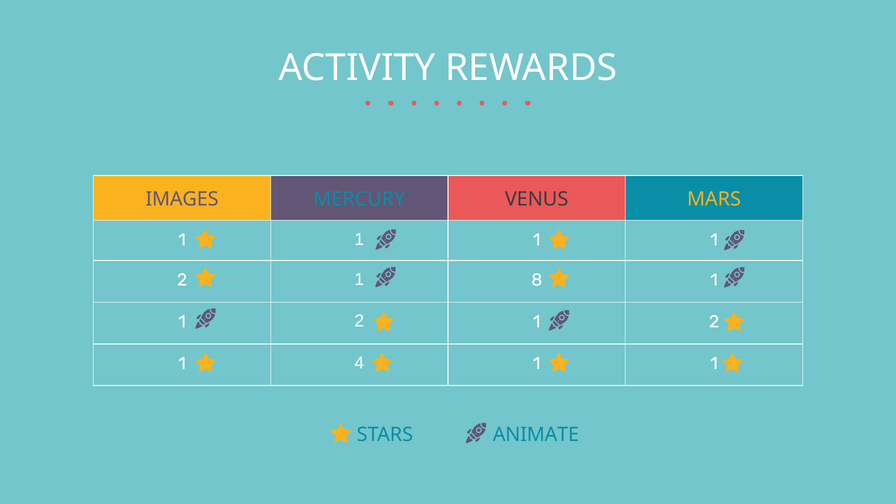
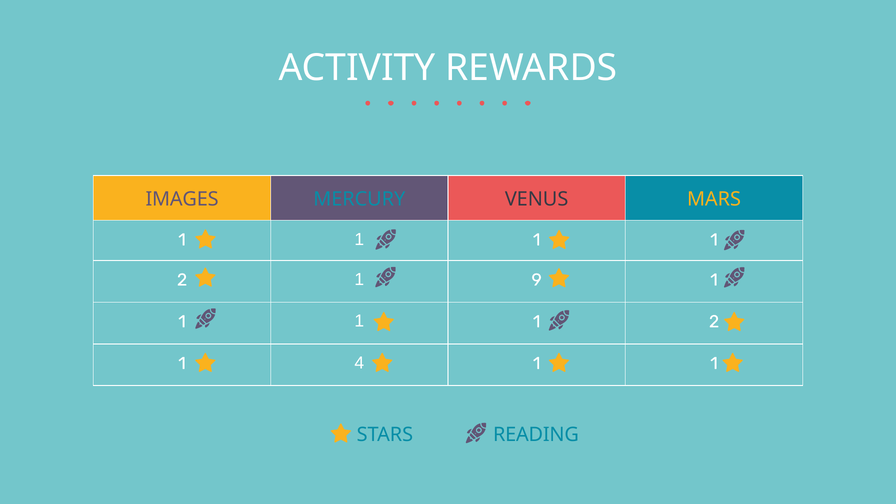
8: 8 -> 9 (537, 280)
2: 2 -> 1 (359, 321)
ANIMATE: ANIMATE -> READING (536, 435)
